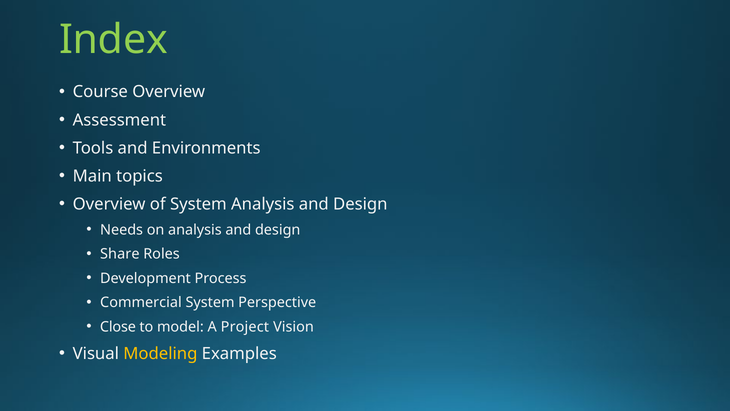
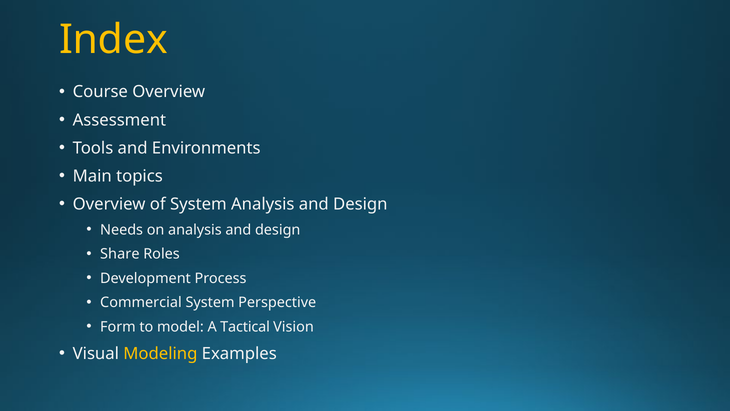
Index colour: light green -> yellow (113, 39)
Close: Close -> Form (118, 327)
Project: Project -> Tactical (245, 327)
